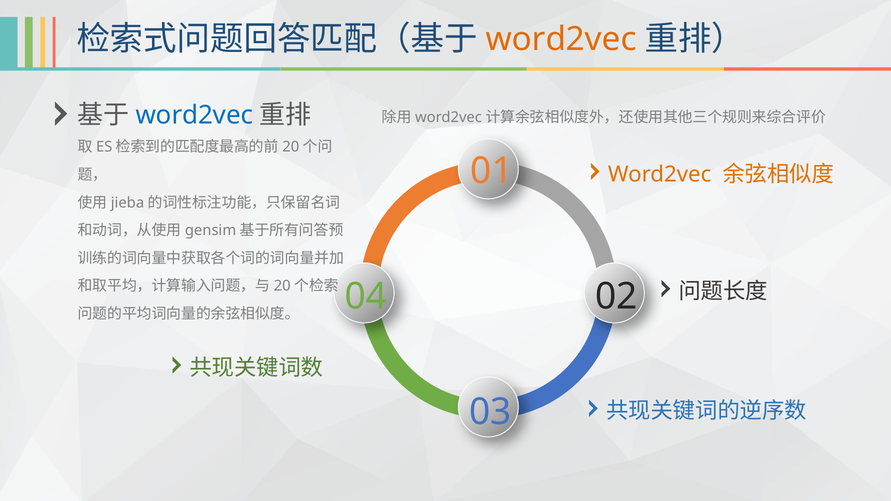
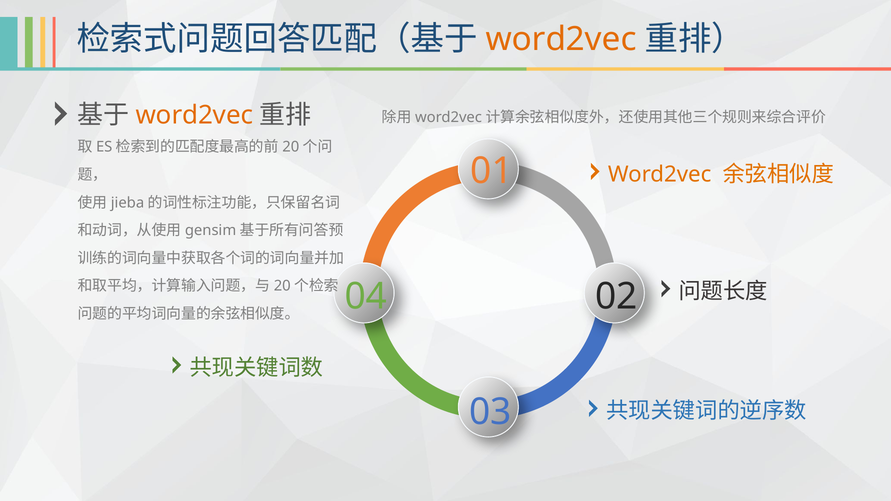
word2vec colour: blue -> orange (194, 115)
